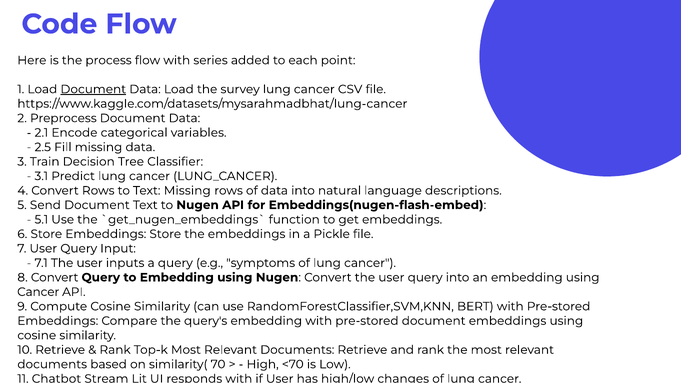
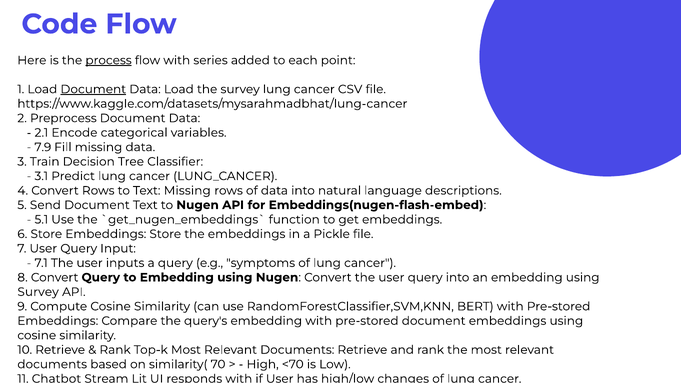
process underline: none -> present (109, 60)
2.5: 2.5 -> 7.9 (43, 147)
Cancer: Cancer -> Survey (38, 292)
